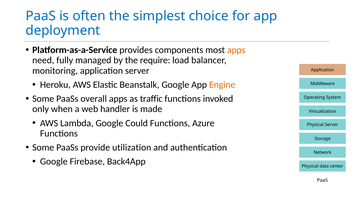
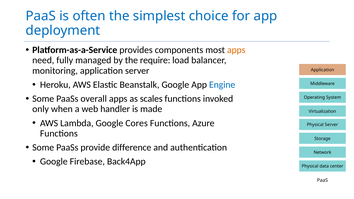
Engine colour: orange -> blue (222, 85)
traffic: traffic -> scales (151, 99)
Could: Could -> Cores (137, 123)
utilization: utilization -> difference (132, 148)
